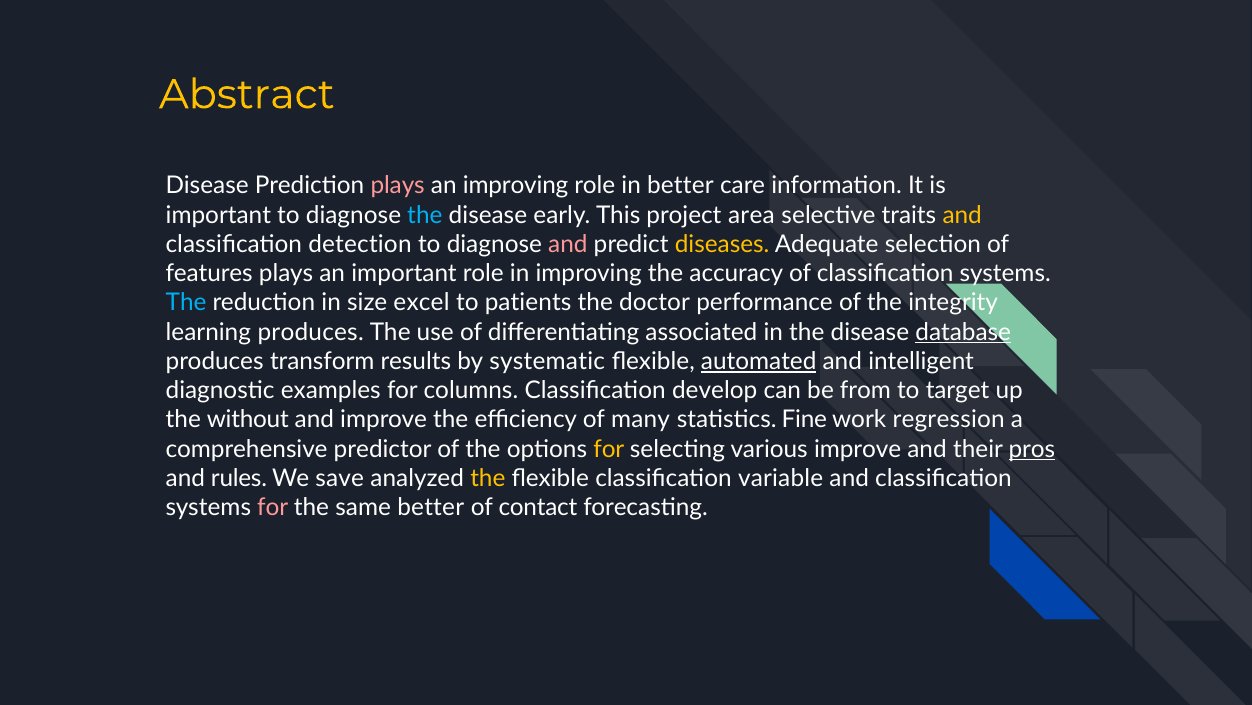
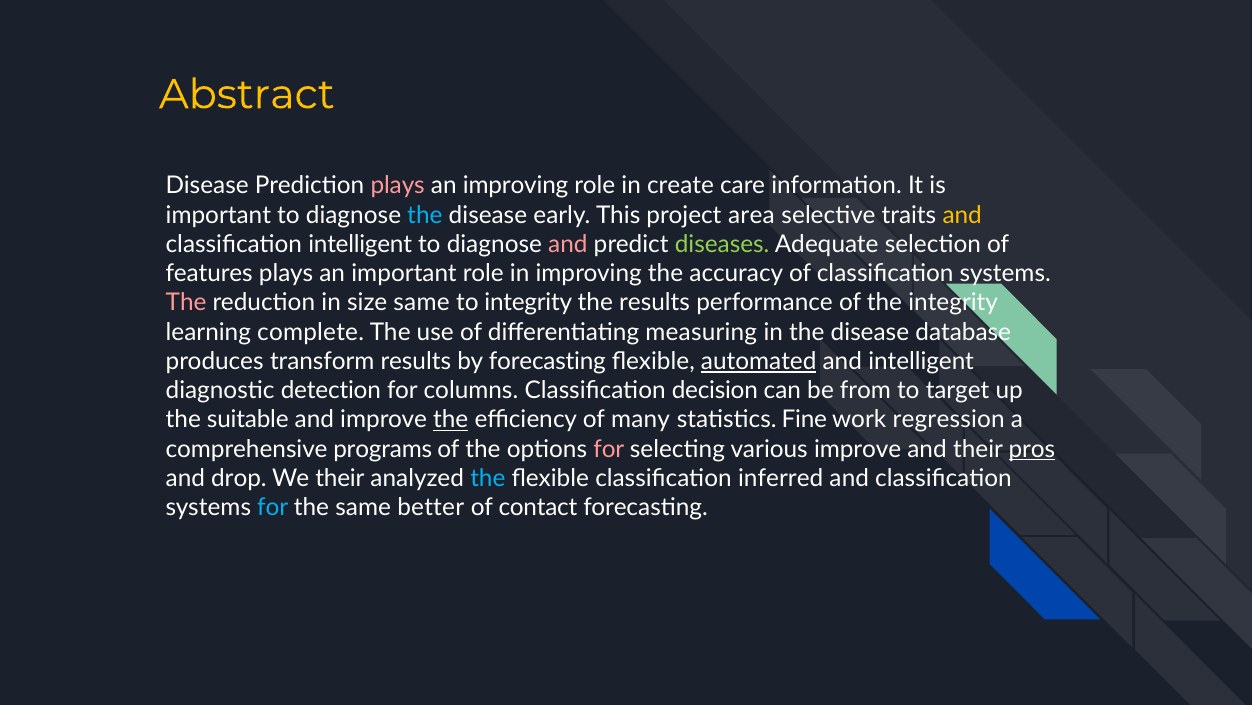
in better: better -> create (681, 186)
classification detection: detection -> intelligent (360, 244)
diseases colour: yellow -> light green (722, 244)
The colour: light blue -> pink (186, 303)
size excel: excel -> same (421, 303)
to patients: patients -> integrity (528, 303)
the doctor: doctor -> results (655, 303)
learning produces: produces -> complete (311, 332)
associated: associated -> measuring (701, 332)
database underline: present -> none (963, 332)
by systematic: systematic -> forecasting (547, 361)
examples: examples -> detection (331, 390)
develop: develop -> decision (715, 390)
without: without -> suitable (248, 420)
the underline: none -> present (451, 420)
predictor: predictor -> programs (383, 449)
for colour: yellow -> pink (609, 449)
rules: rules -> drop (239, 478)
We save: save -> their (340, 478)
the colour: yellow -> light blue (488, 478)
variable: variable -> inferred (781, 478)
for colour: pink -> light blue (273, 507)
